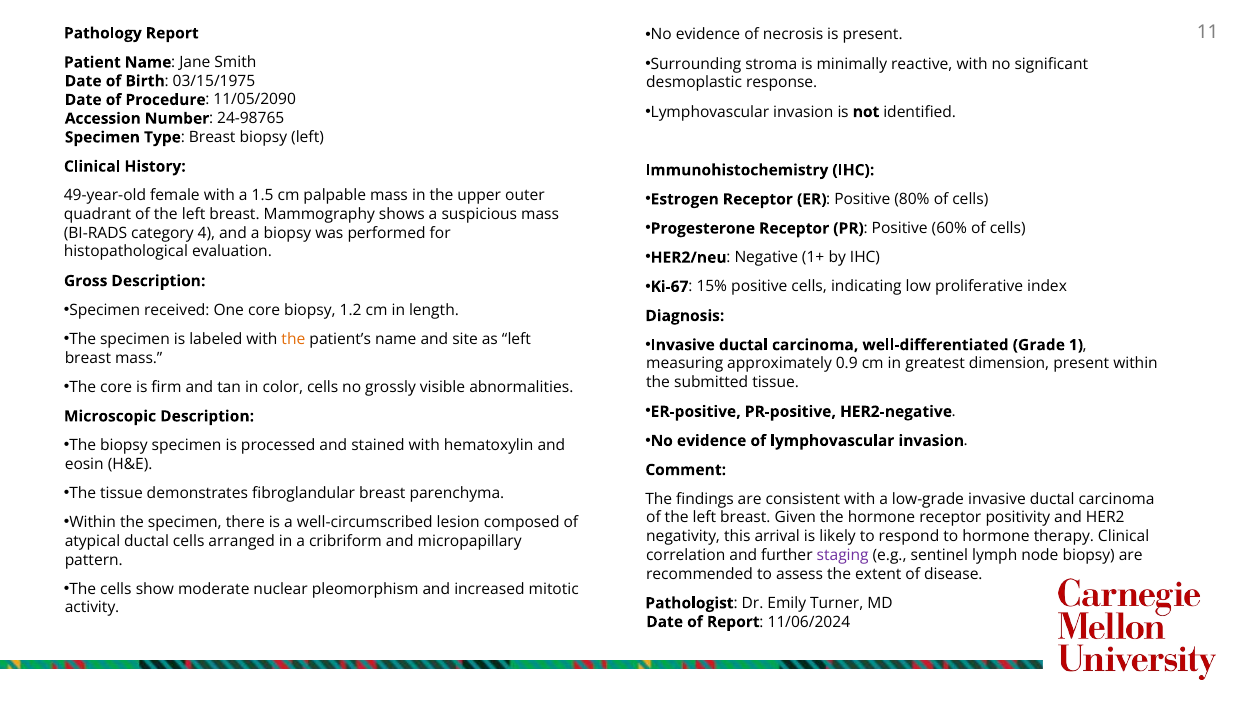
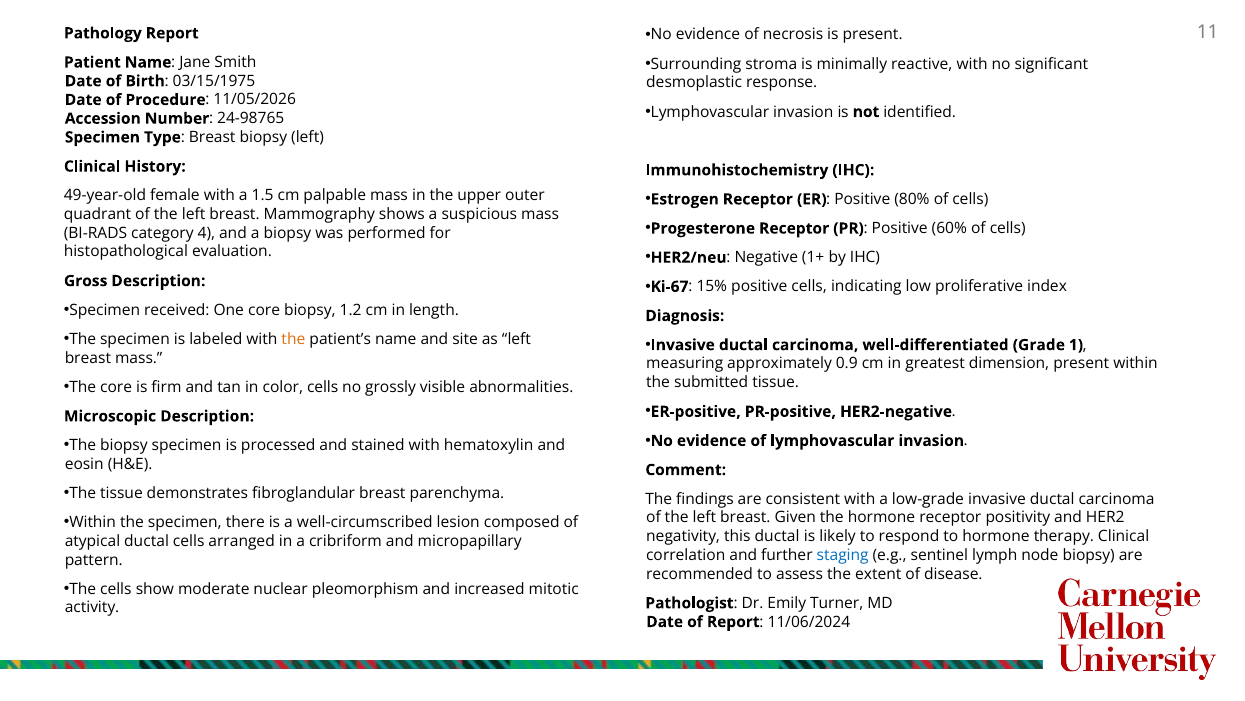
11/05/2090: 11/05/2090 -> 11/05/2026 (255, 100)
this arrival: arrival -> ductal (777, 536)
staging colour: purple -> blue (843, 555)
